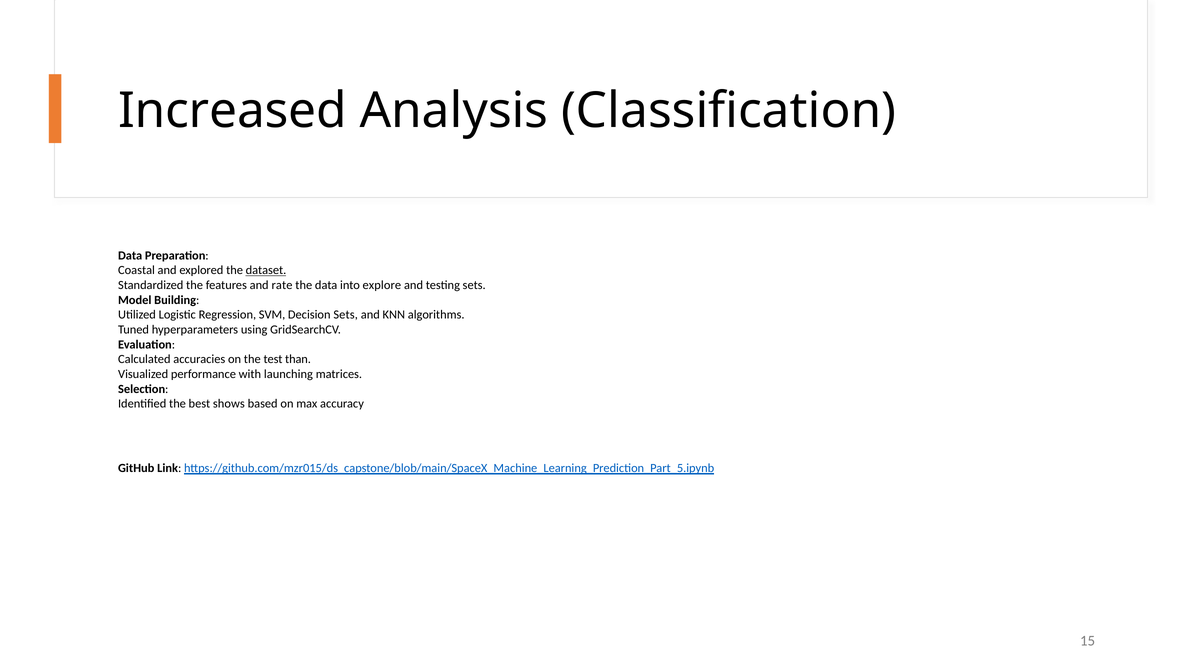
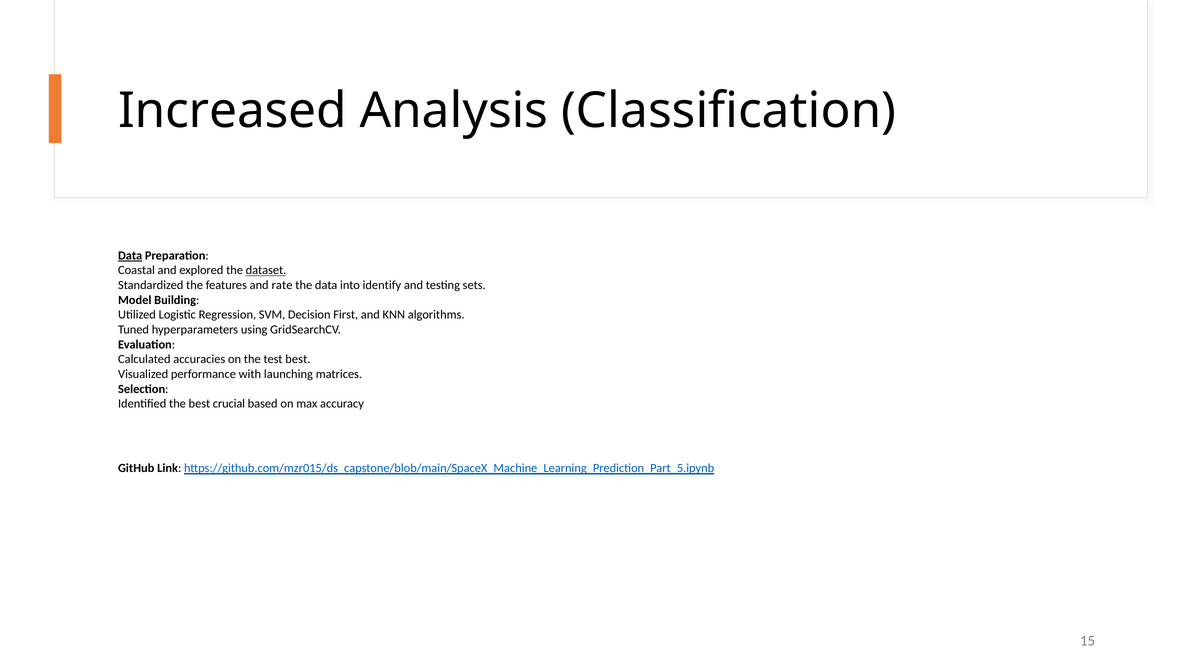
Data underline: none -> present (130, 256)
explore: explore -> identify (382, 285)
Decision Sets: Sets -> First (346, 315)
test than: than -> best (298, 359)
shows: shows -> crucial (229, 404)
